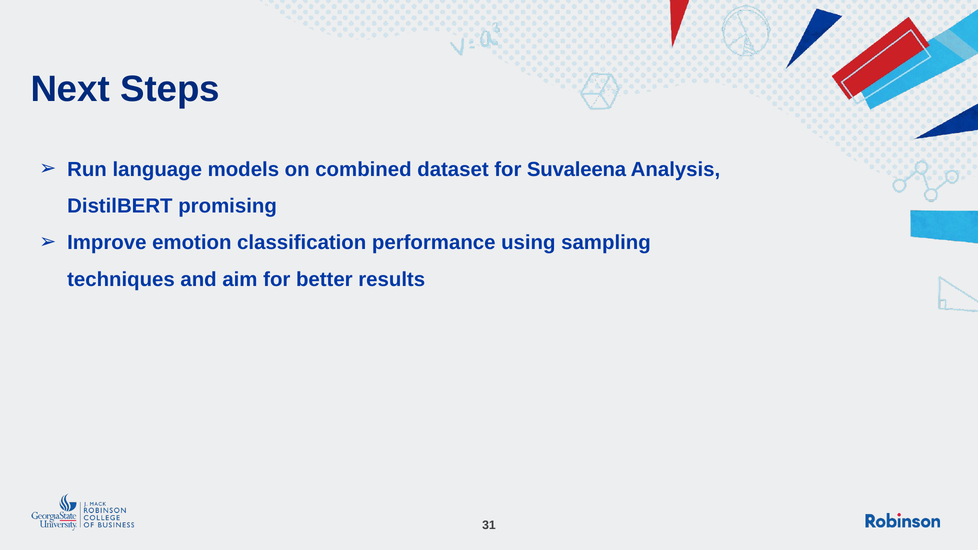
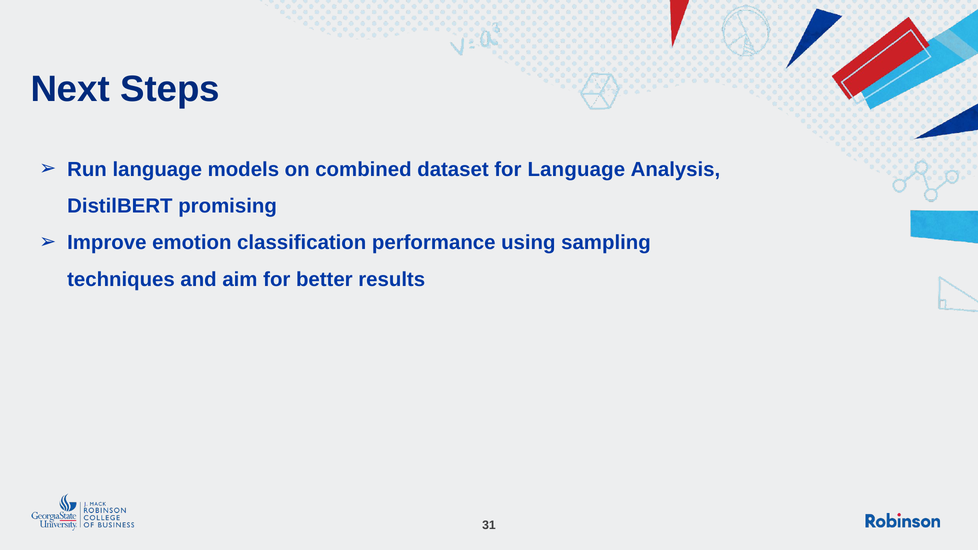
for Suvaleena: Suvaleena -> Language (576, 169)
